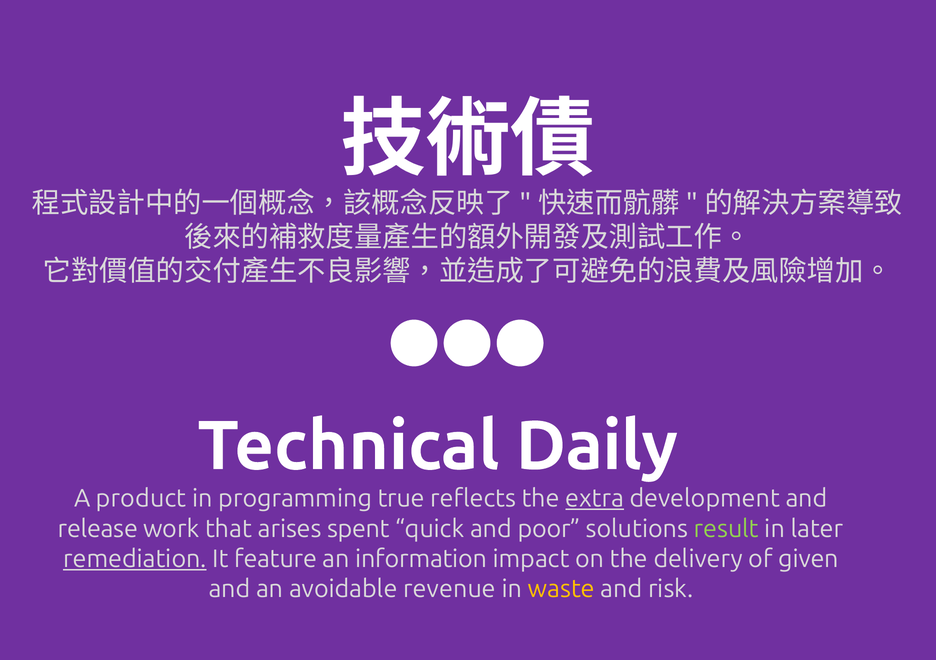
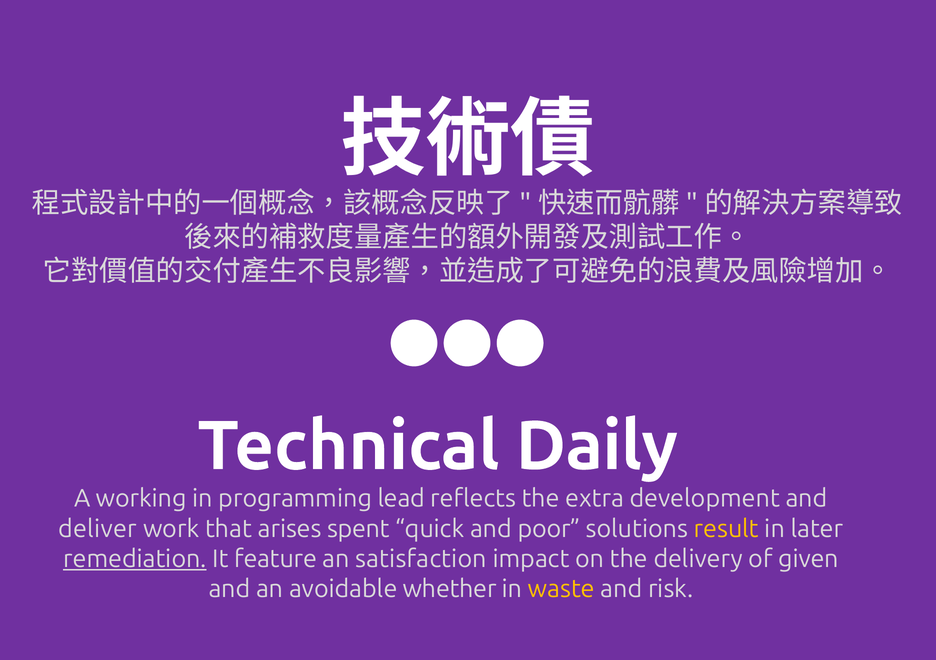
product: product -> working (141, 498)
true: true -> lead (401, 498)
extra underline: present -> none (595, 498)
release: release -> deliver (98, 528)
result colour: light green -> yellow (726, 528)
information: information -> satisfaction (421, 559)
revenue: revenue -> whether (450, 589)
